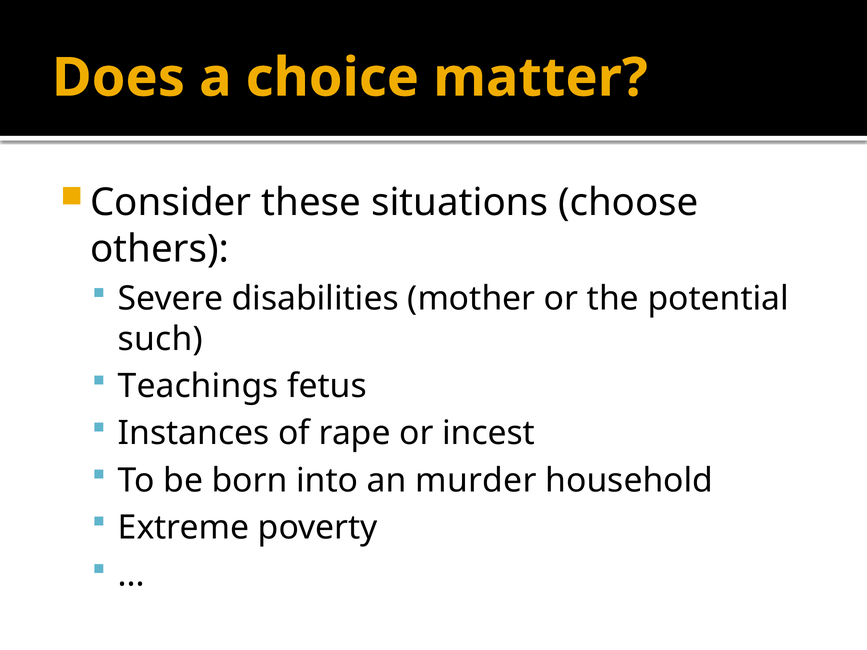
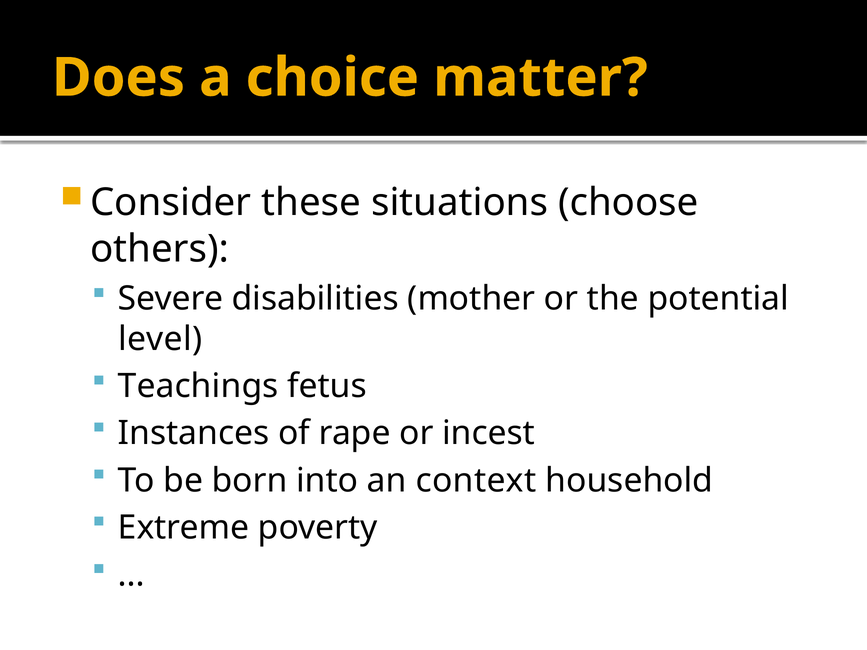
such: such -> level (160, 339)
murder: murder -> context (476, 481)
